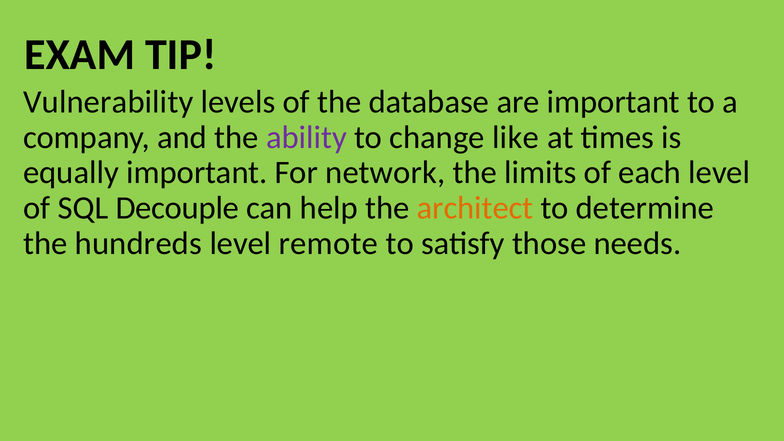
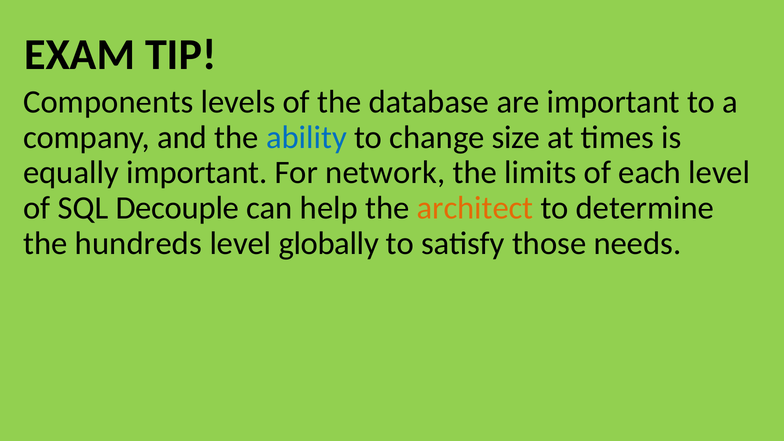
Vulnerability: Vulnerability -> Components (108, 102)
ability colour: purple -> blue (306, 137)
like: like -> size (516, 137)
remote: remote -> globally (329, 243)
